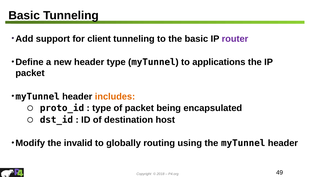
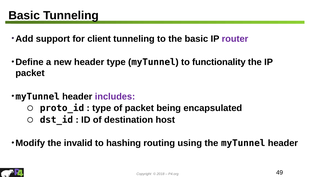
applications: applications -> functionality (219, 62)
includes colour: orange -> purple (115, 97)
globally: globally -> hashing (124, 143)
